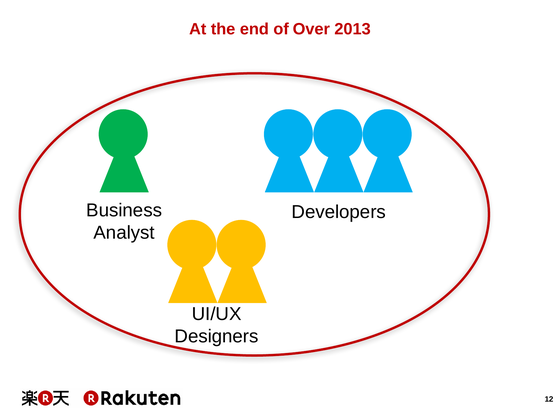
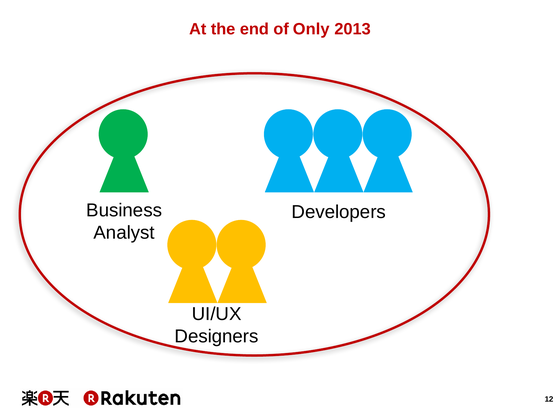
Over: Over -> Only (311, 29)
